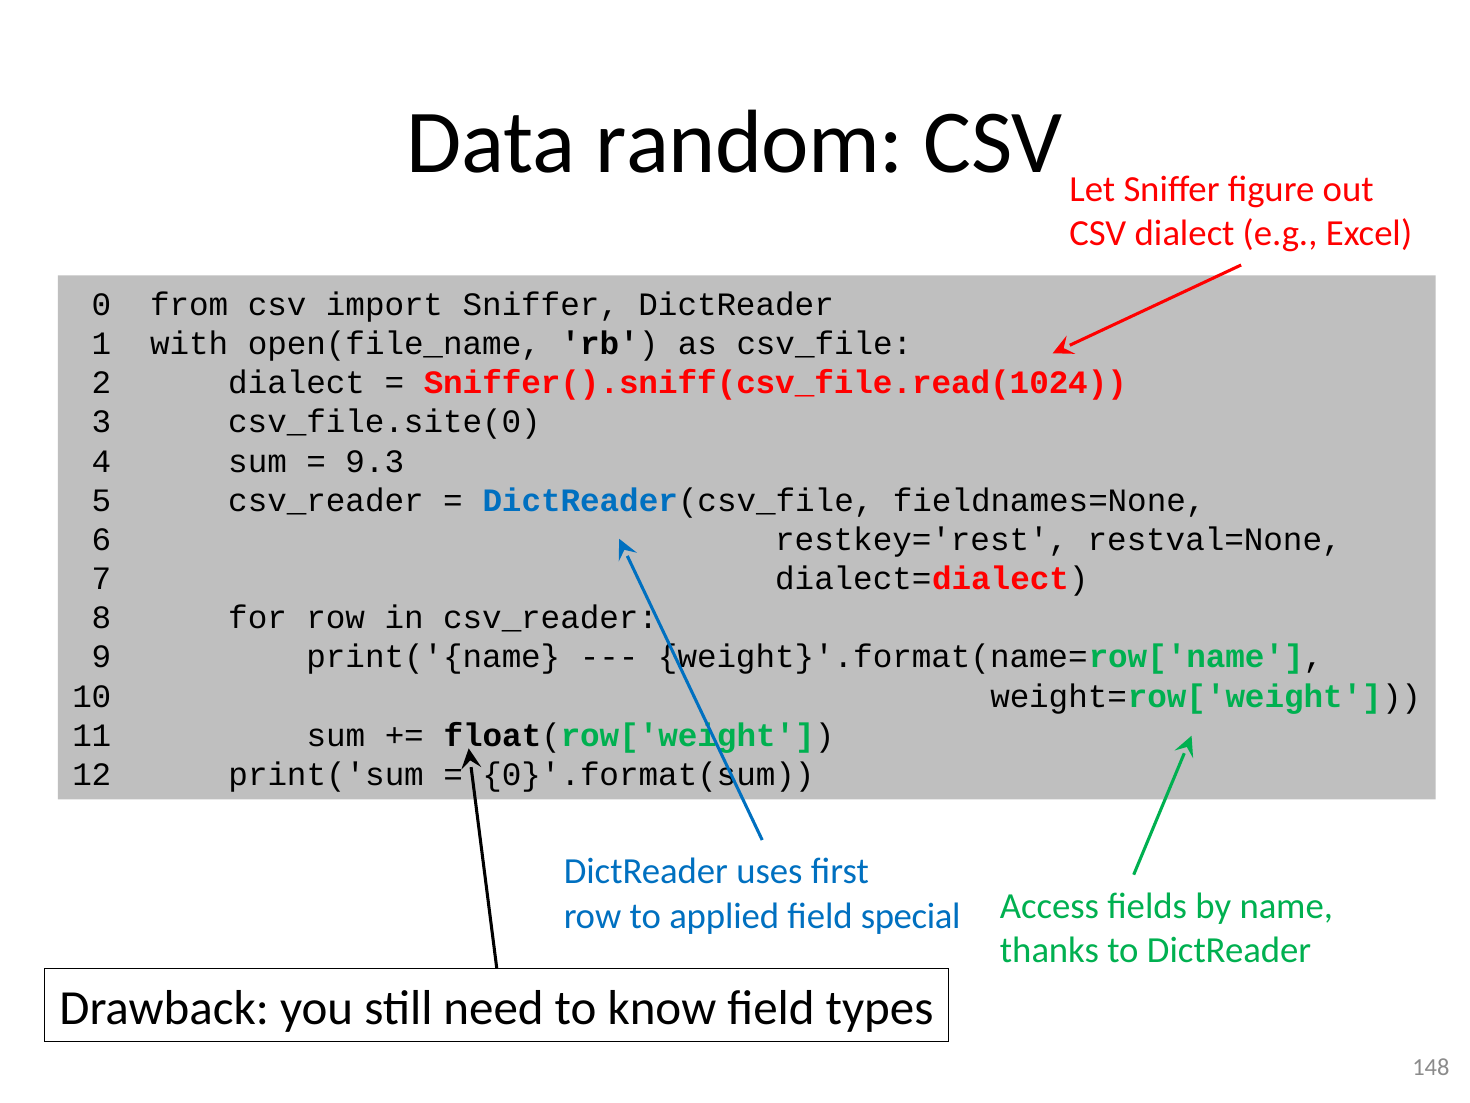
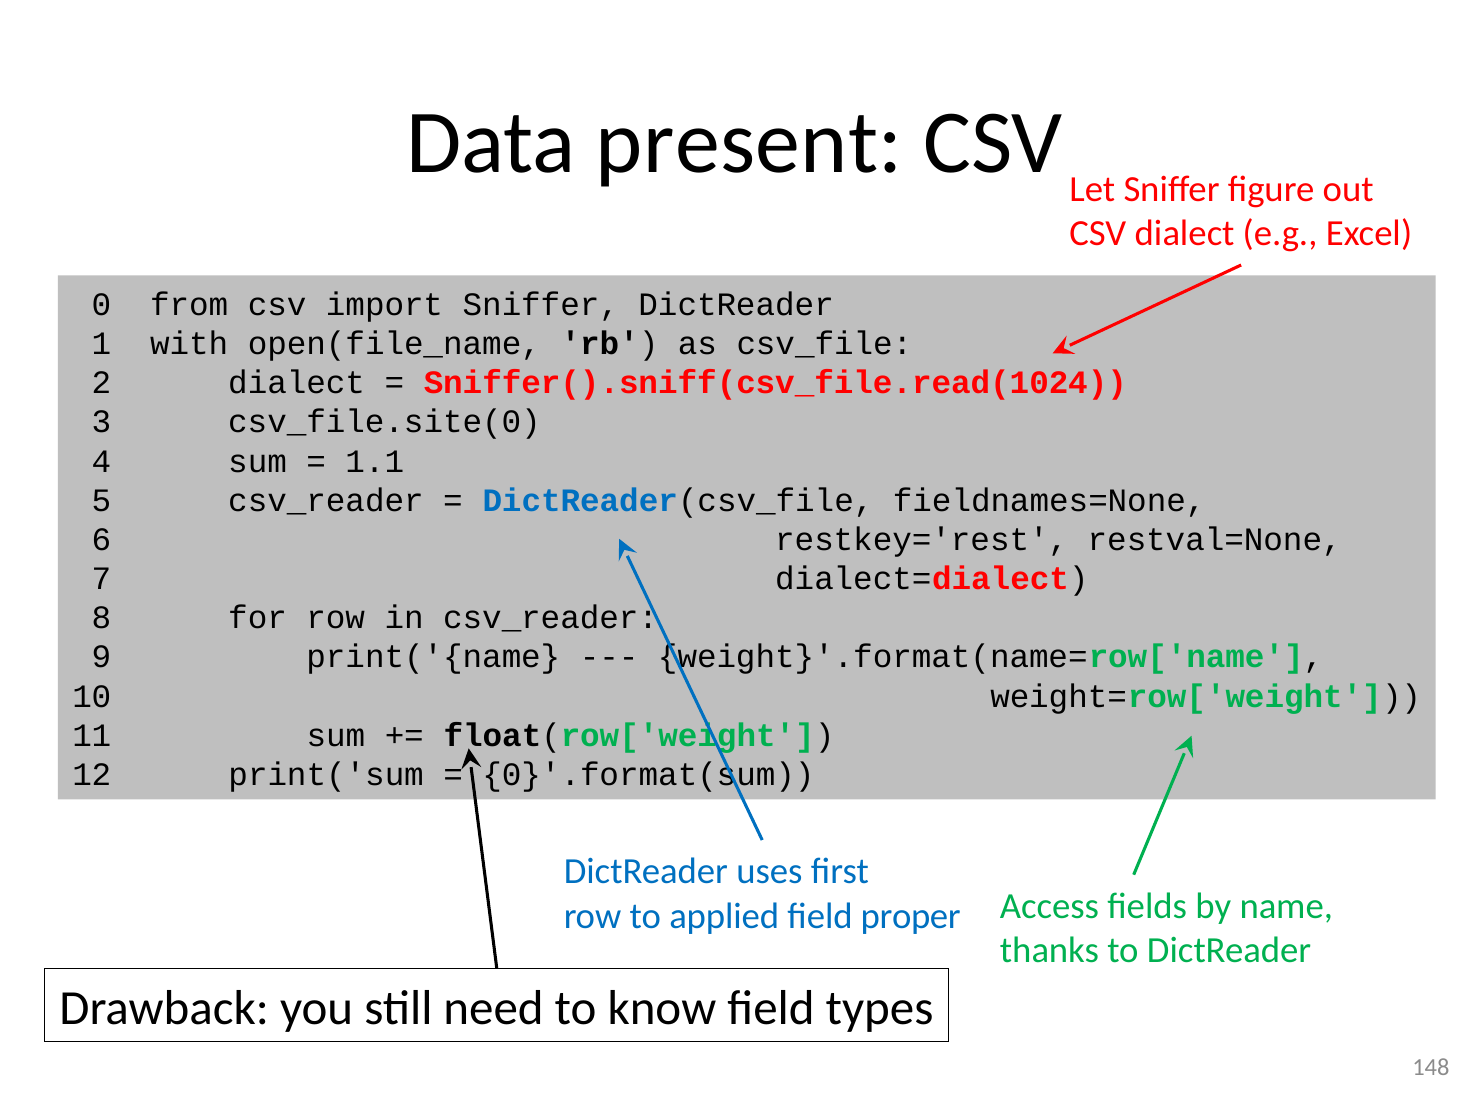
random: random -> present (749, 142)
9.3: 9.3 -> 1.1 (375, 461)
special: special -> proper (911, 916)
